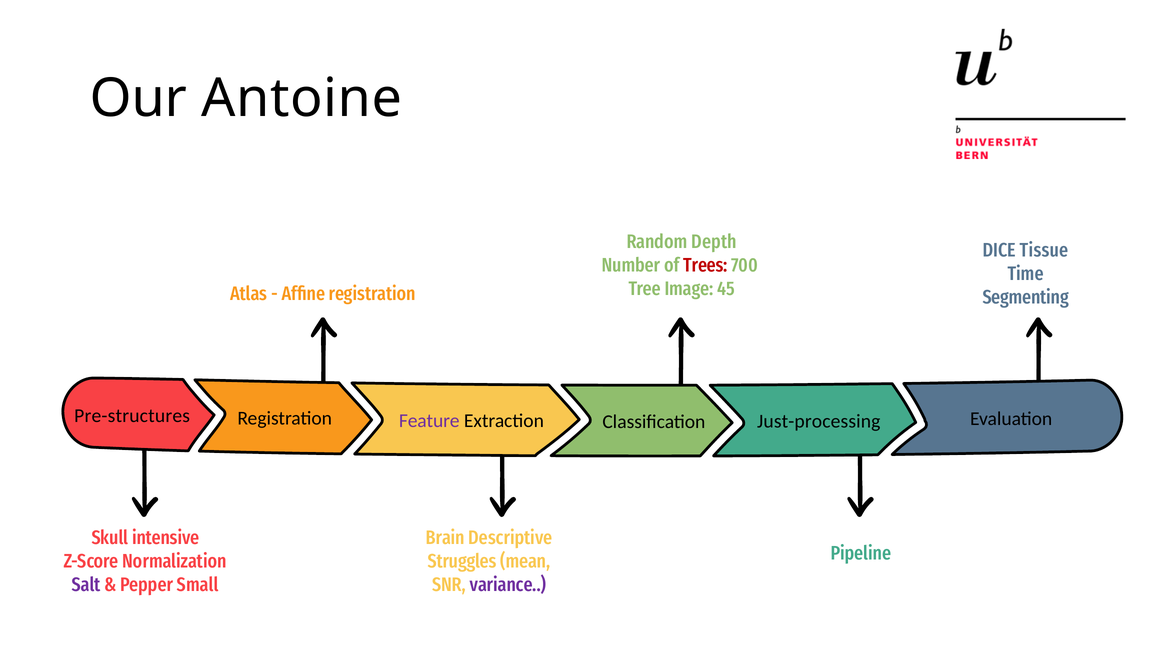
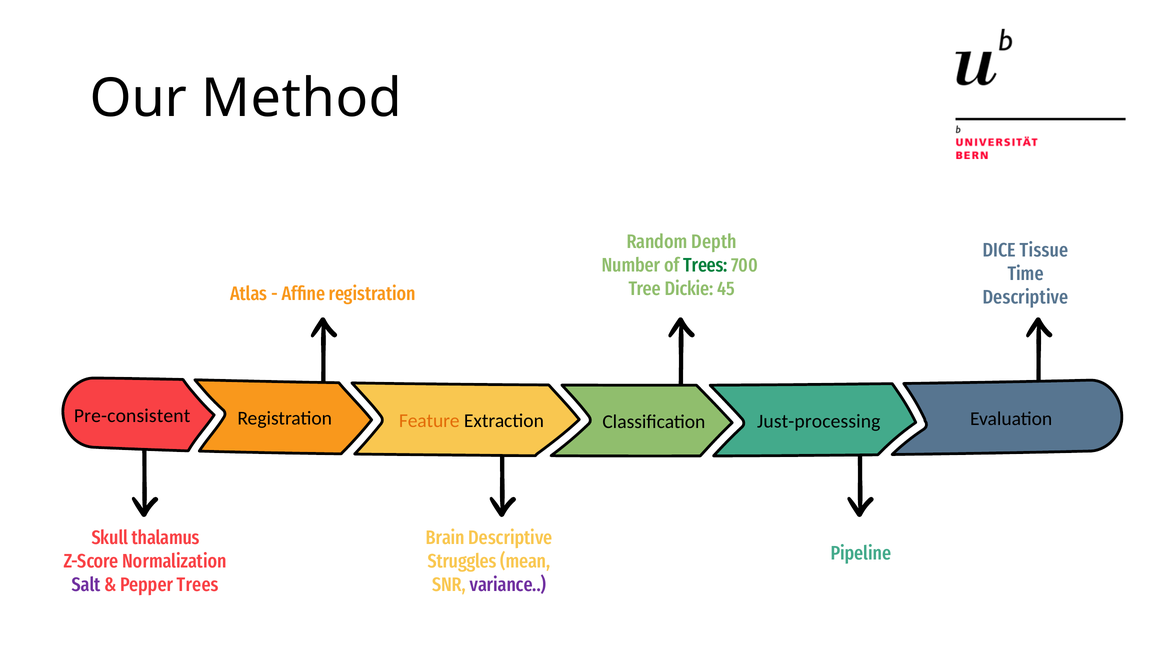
Antoine: Antoine -> Method (302, 99)
Trees colour: red -> green (706, 265)
Image: Image -> Dickie (689, 289)
Segmenting: Segmenting -> Descriptive (1026, 298)
Pre-structures: Pre-structures -> Pre-consistent (132, 416)
Feature colour: purple -> orange (429, 421)
intensive: intensive -> thalamus (166, 538)
Pepper Small: Small -> Trees (198, 585)
